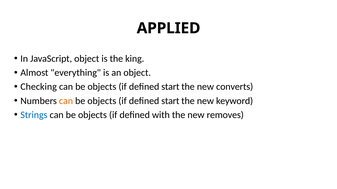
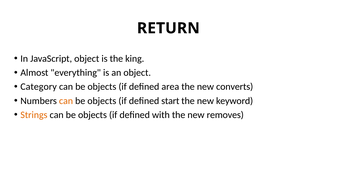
APPLIED: APPLIED -> RETURN (168, 28)
Checking: Checking -> Category (39, 87)
start: start -> area (170, 87)
Strings colour: blue -> orange (34, 115)
